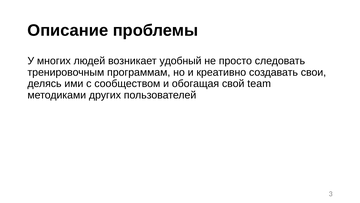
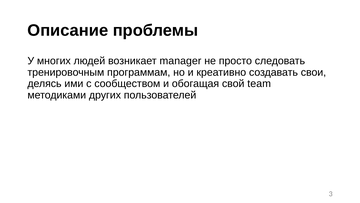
удобный: удобный -> manager (180, 61)
